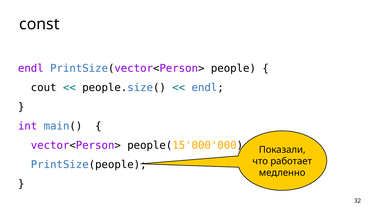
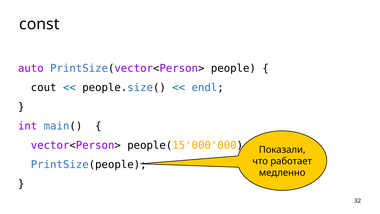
endl: endl -> auto (31, 68)
